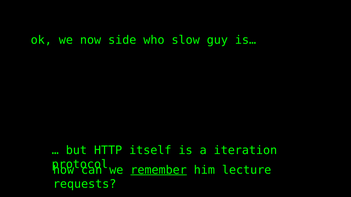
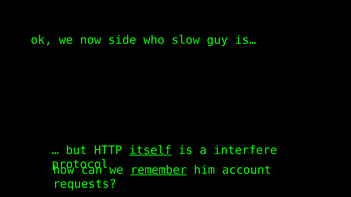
itself underline: none -> present (150, 151)
iteration: iteration -> interfere (245, 151)
lecture: lecture -> account (247, 170)
